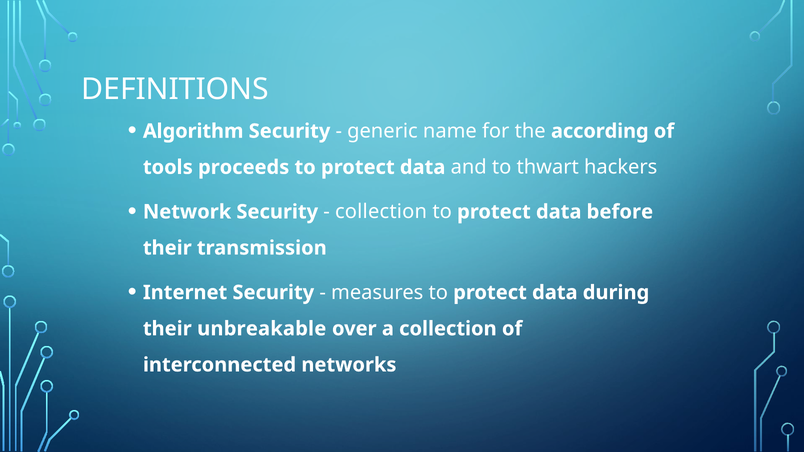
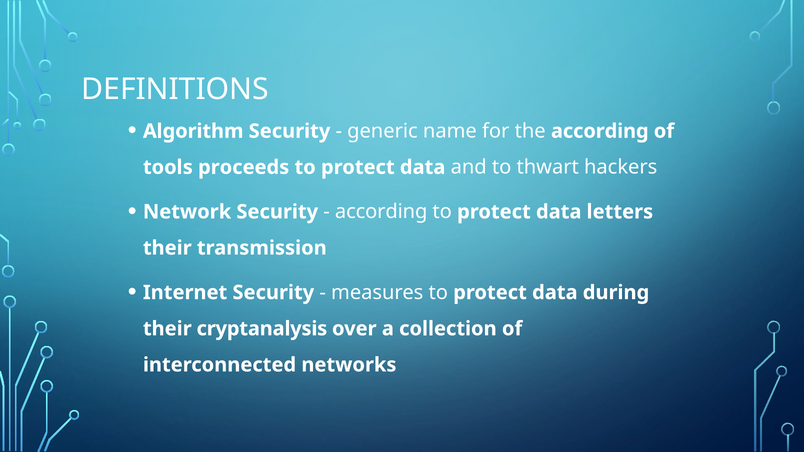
collection: collection -> according (381, 212)
before: before -> letters (620, 212)
unbreakable: unbreakable -> cryptanalysis (262, 329)
